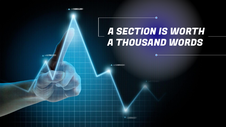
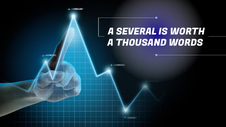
SECTION: SECTION -> SEVERAL (136, 31)
